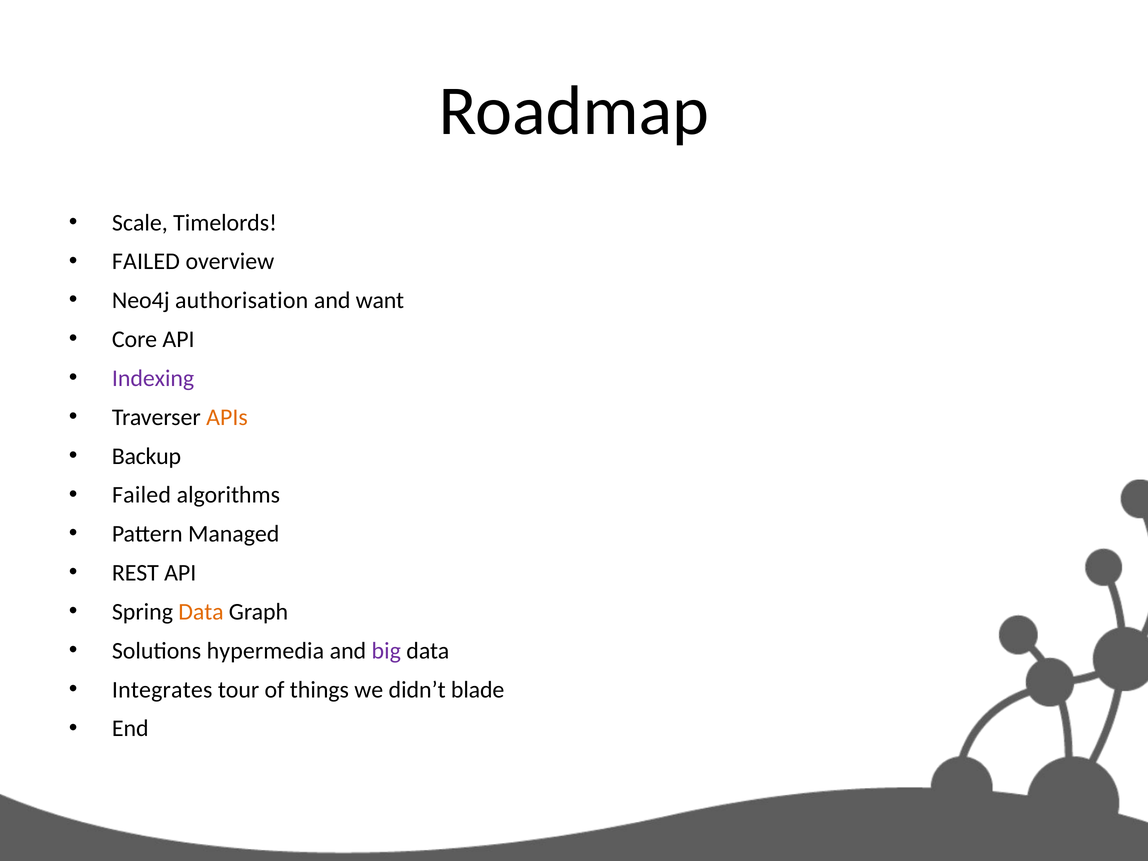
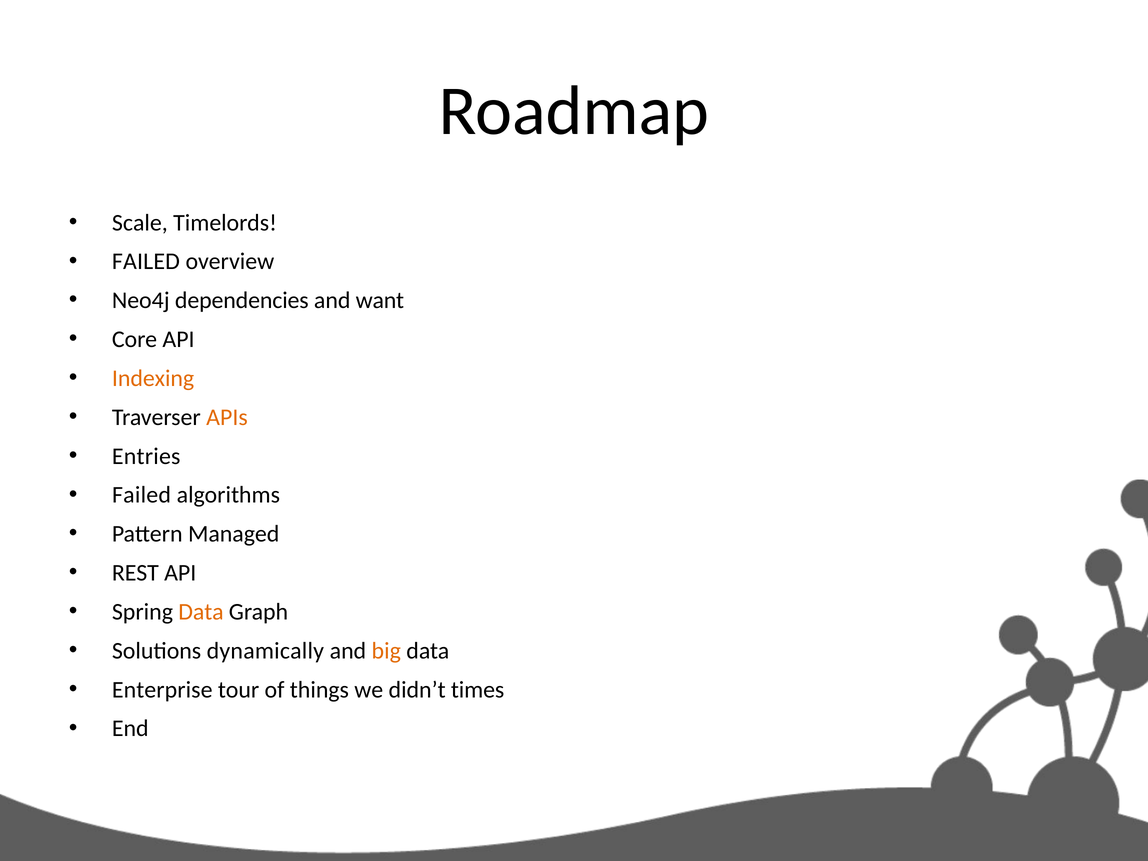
authorisation: authorisation -> dependencies (242, 300)
Indexing colour: purple -> orange (153, 378)
Backup: Backup -> Entries (146, 456)
hypermedia: hypermedia -> dynamically (265, 651)
big colour: purple -> orange (386, 651)
Integrates: Integrates -> Enterprise (162, 690)
blade: blade -> times (478, 690)
